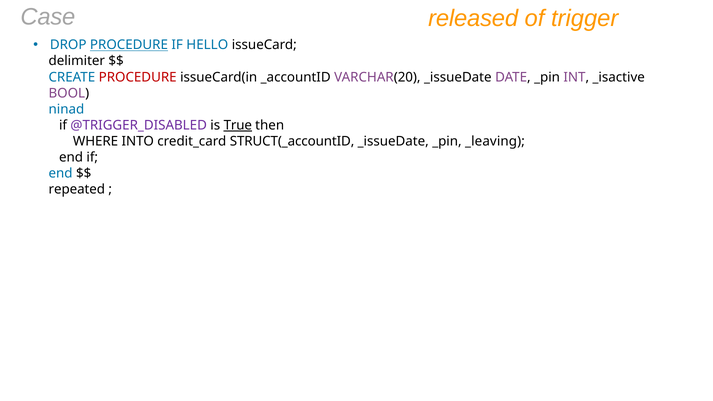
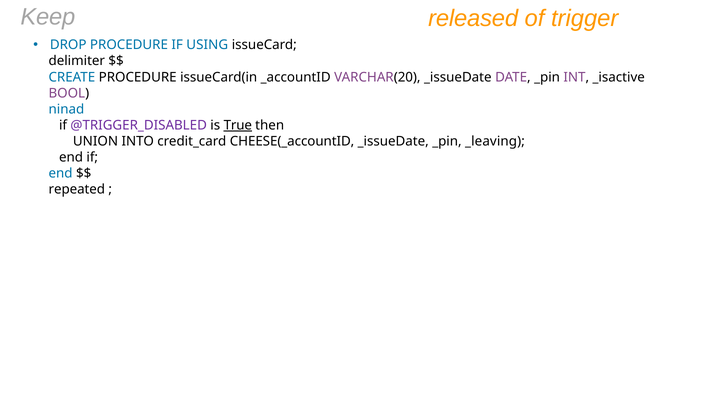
Case: Case -> Keep (48, 17)
PROCEDURE underline: present -> none (129, 45)
HELLO: HELLO -> USING (207, 45)
PROCEDURE colour: red -> black (138, 77)
WHERE: WHERE -> UNION (95, 141)
STRUCT(_accountID: STRUCT(_accountID -> CHEESE(_accountID (292, 141)
